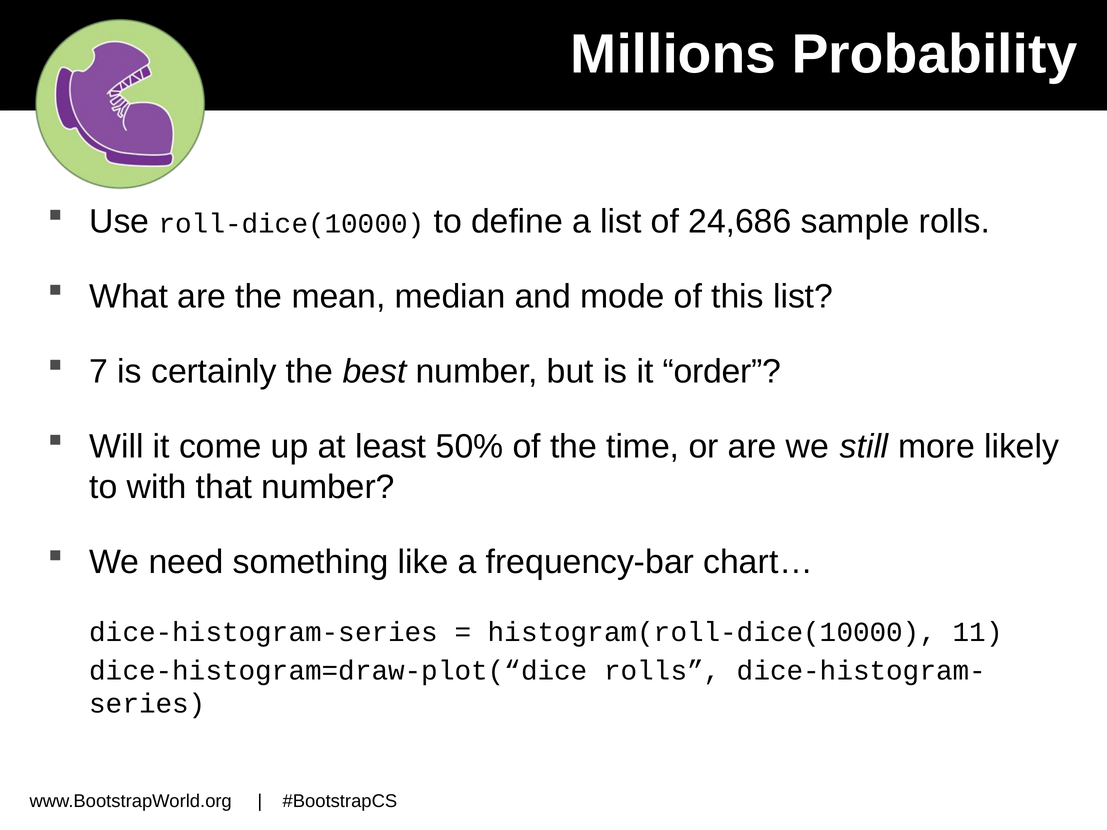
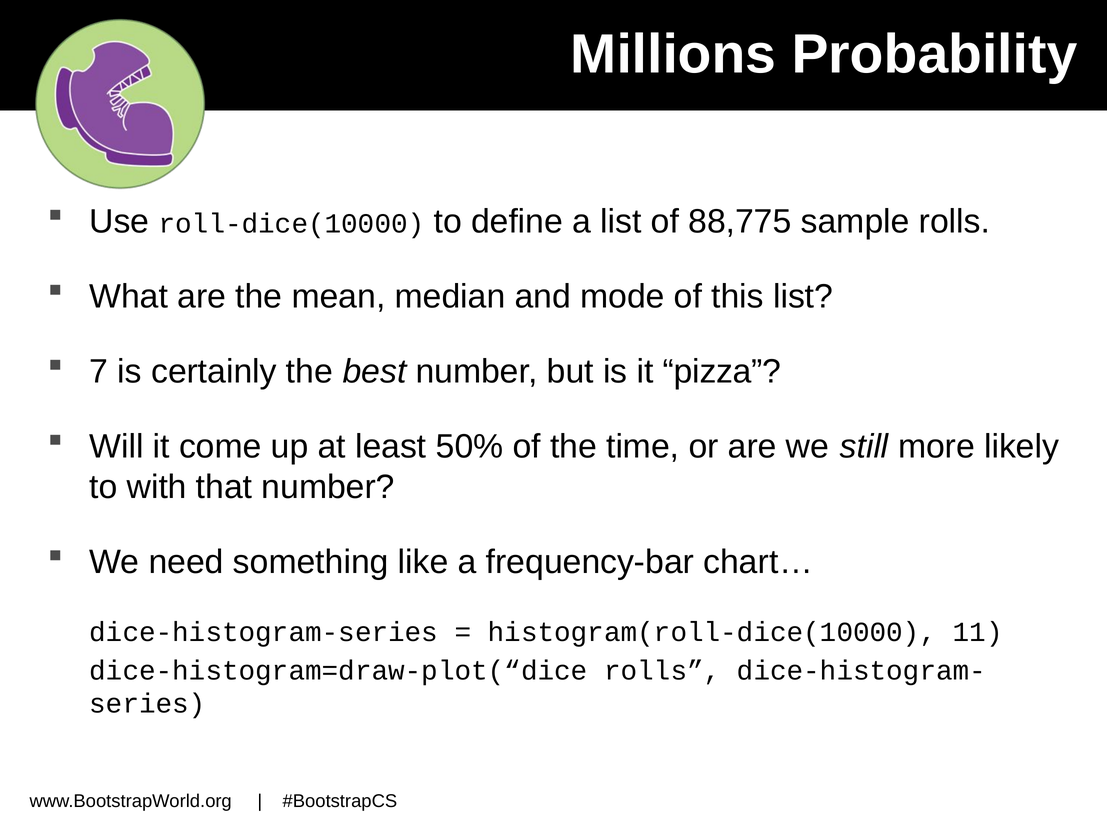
24,686: 24,686 -> 88,775 (740, 222)
order: order -> pizza (722, 372)
